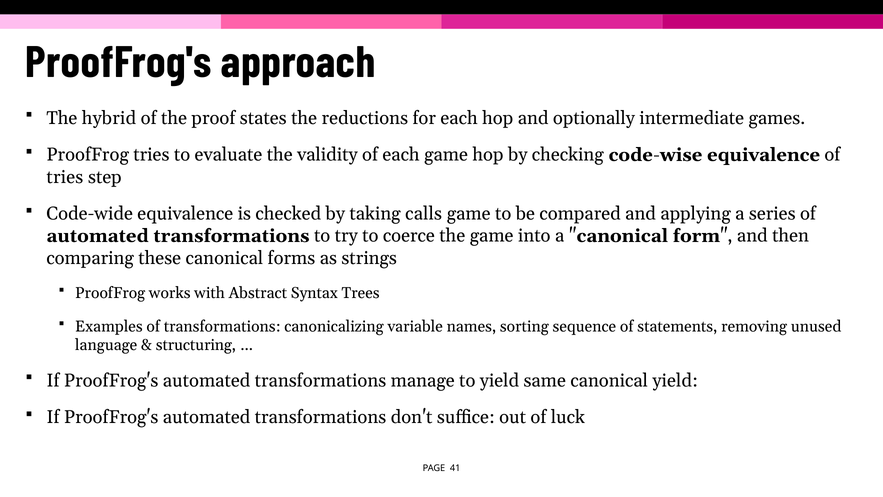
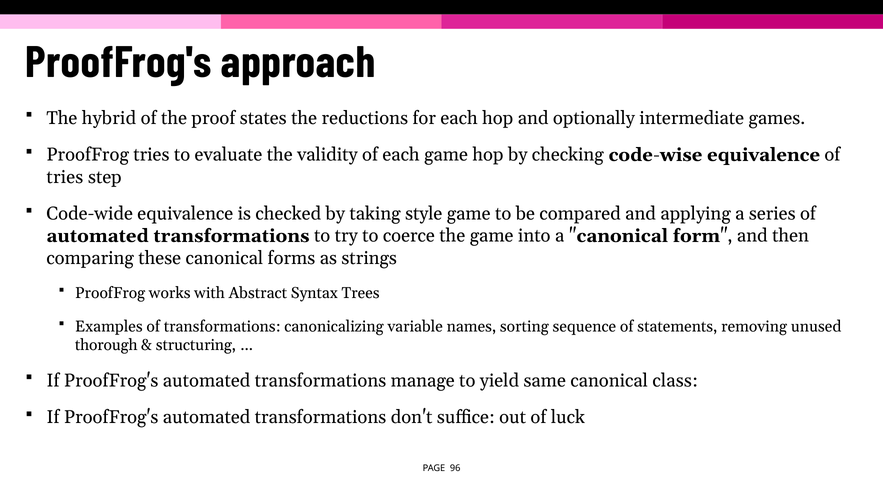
calls: calls -> style (424, 214)
language: language -> thorough (106, 345)
canonical yield: yield -> class (675, 380)
41: 41 -> 96 (455, 468)
